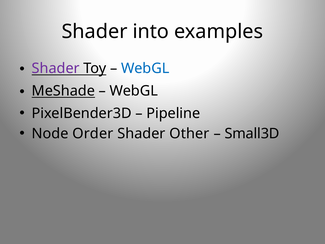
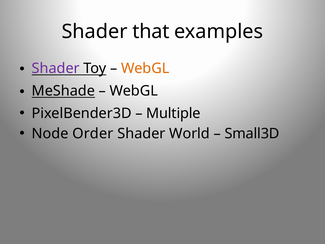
into: into -> that (151, 31)
WebGL colour: blue -> orange (145, 68)
Pipeline: Pipeline -> Multiple (173, 113)
Other: Other -> World (189, 134)
